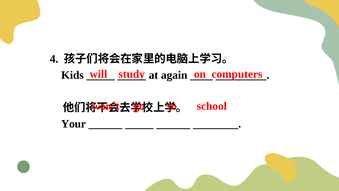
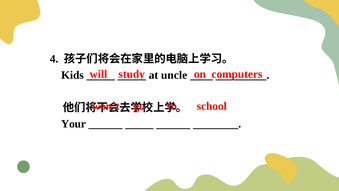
again: again -> uncle (174, 75)
